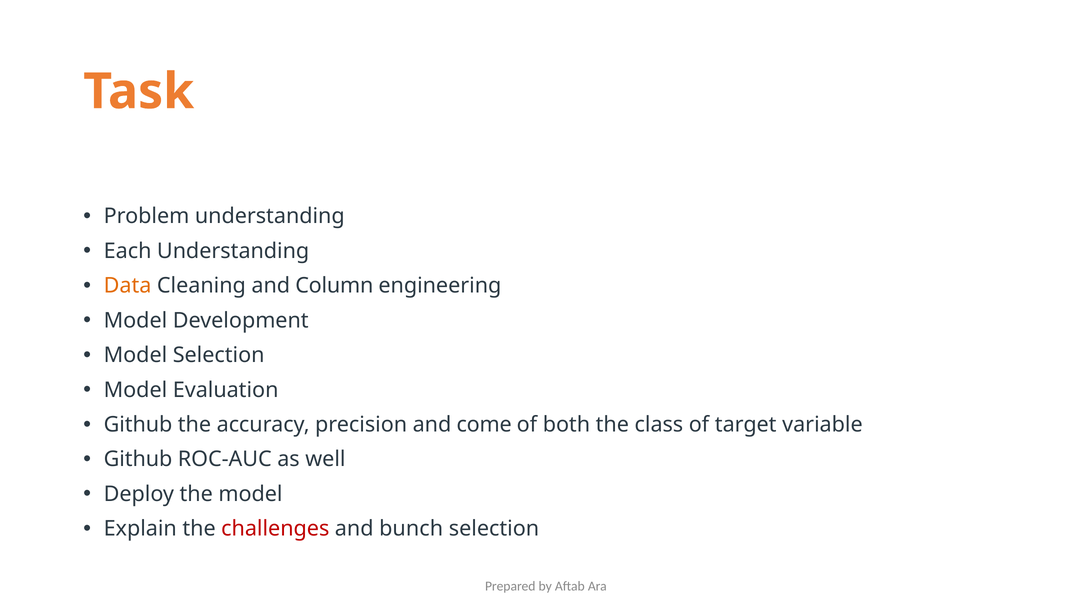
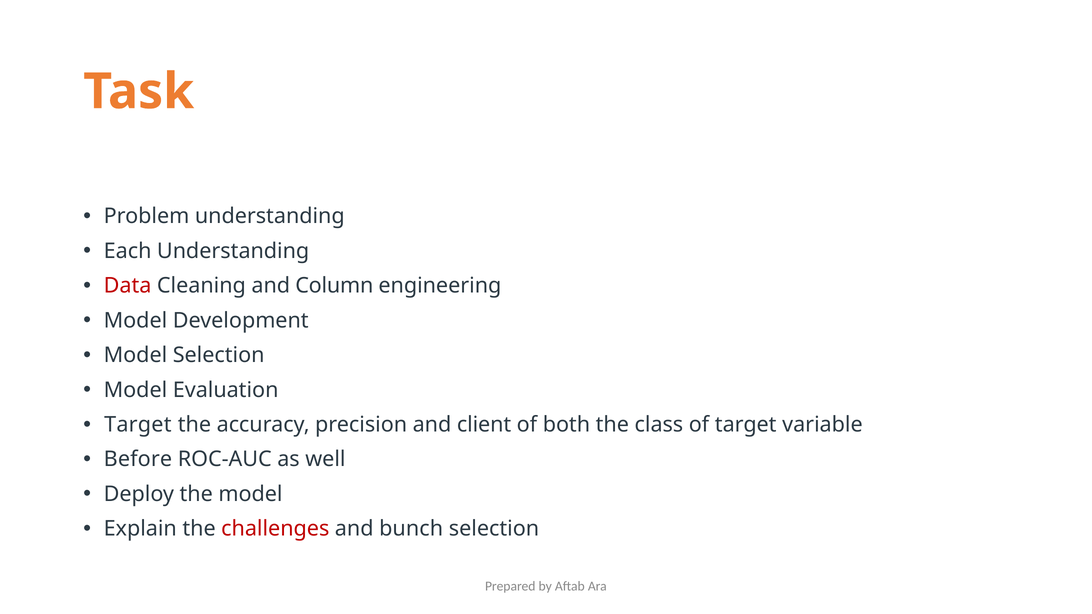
Data colour: orange -> red (128, 286)
Github: Github -> Target (138, 425)
come: come -> client (484, 425)
Github: Github -> Before (138, 460)
